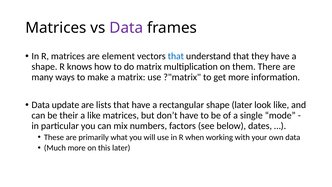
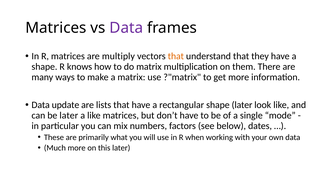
element: element -> multiply (118, 56)
that colour: blue -> orange (176, 56)
be their: their -> later (69, 115)
